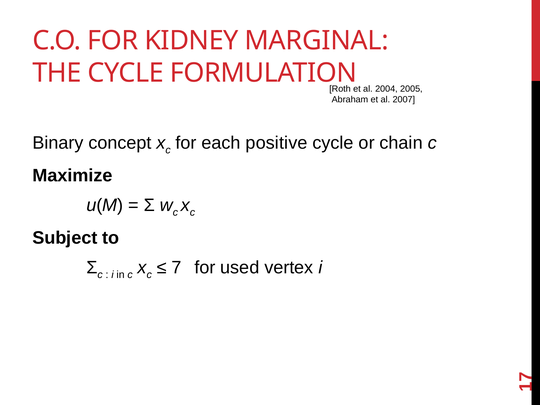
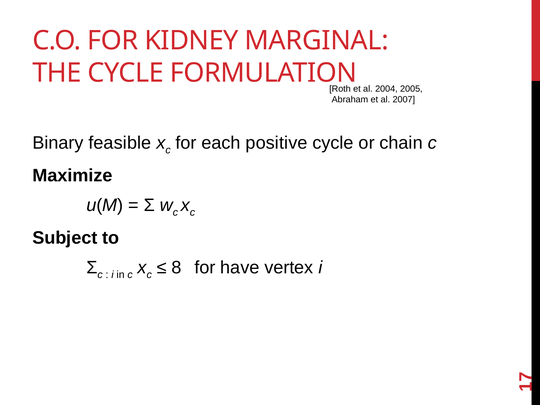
concept: concept -> feasible (120, 143)
7: 7 -> 8 (177, 268)
used: used -> have (240, 268)
